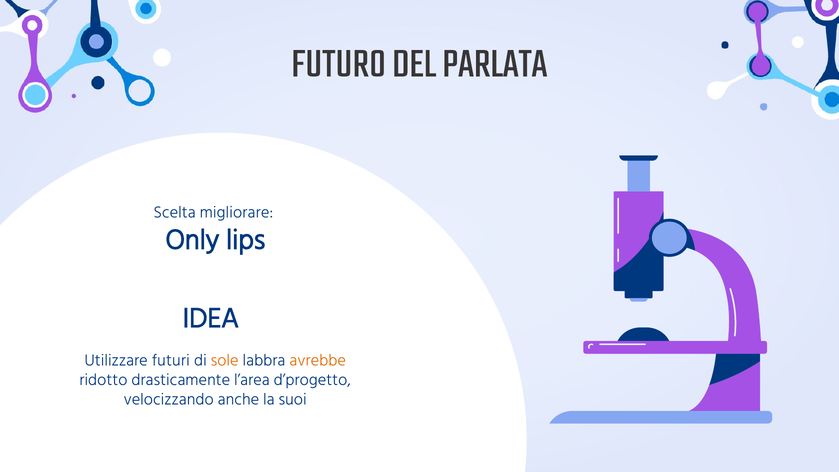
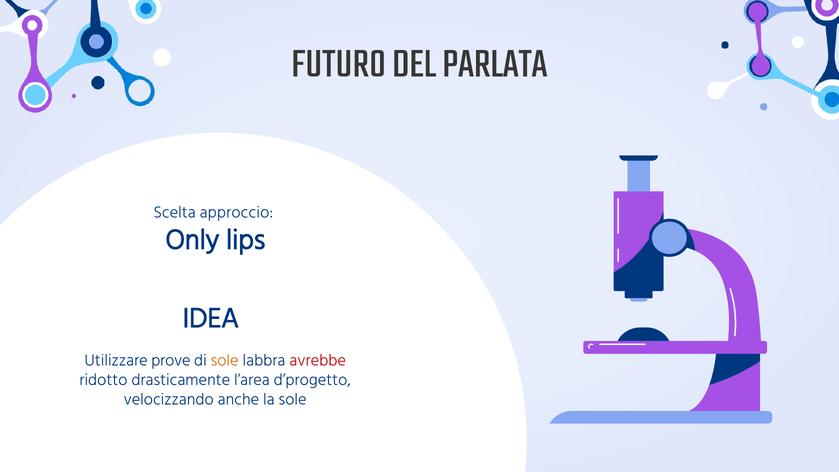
migliorare: migliorare -> approccio (236, 212)
futuri: futuri -> prove (171, 360)
avrebbe colour: orange -> red (318, 360)
la suoi: suoi -> sole (293, 399)
